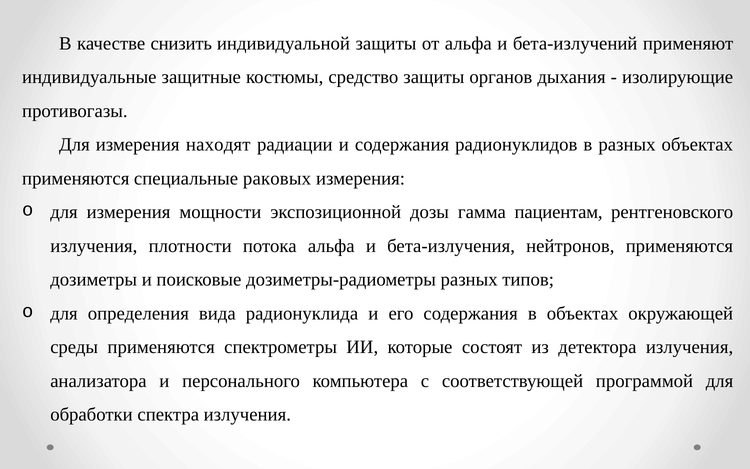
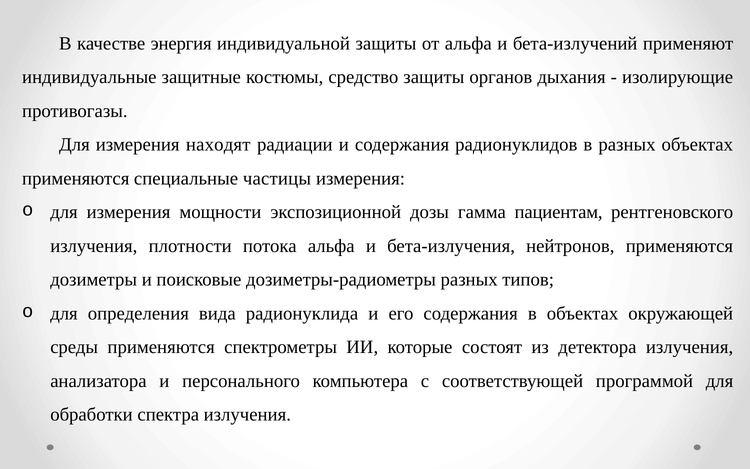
снизить: снизить -> энергия (181, 43)
раковых: раковых -> частицы (277, 178)
